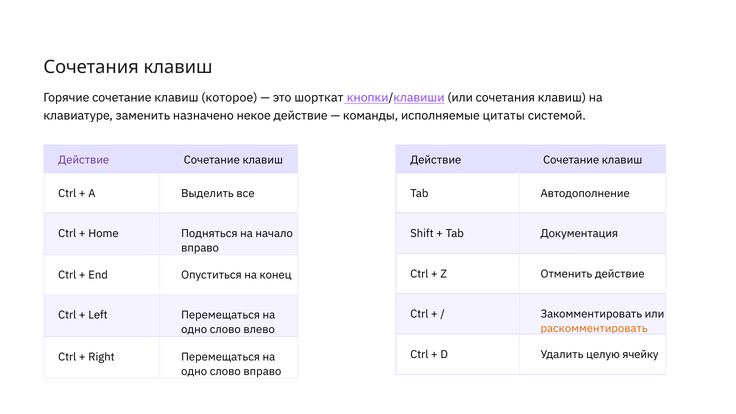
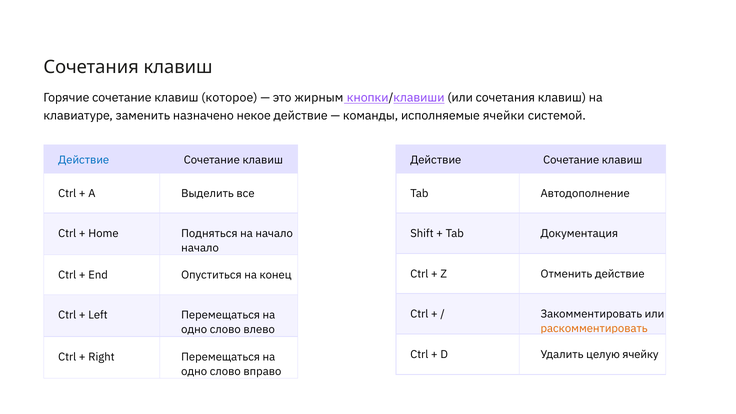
шорткат: шорткат -> жирным (319, 98)
цитаты: цитаты -> ячейки (504, 116)
Действие colour: purple -> blue (84, 160)
вправо: вправо -> начало (200, 248)
